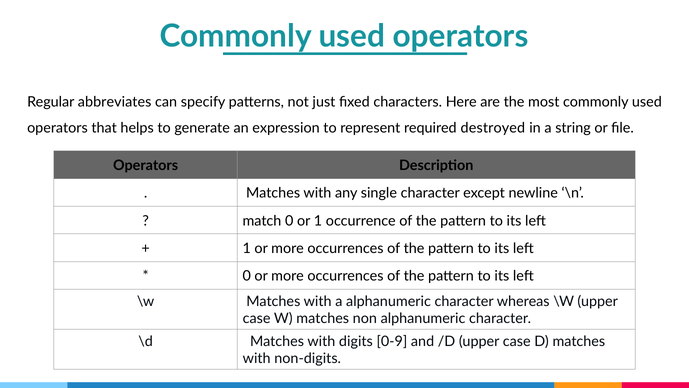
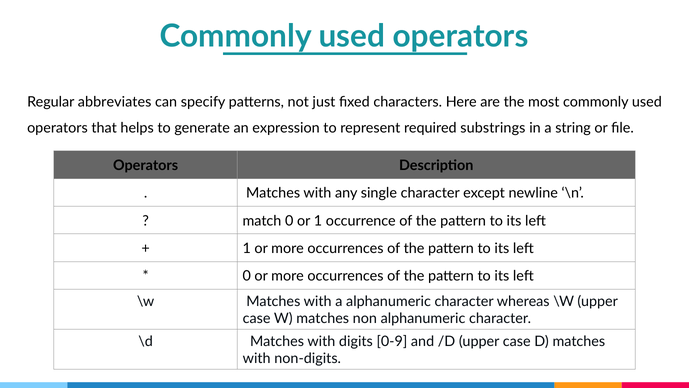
destroyed: destroyed -> substrings (493, 128)
